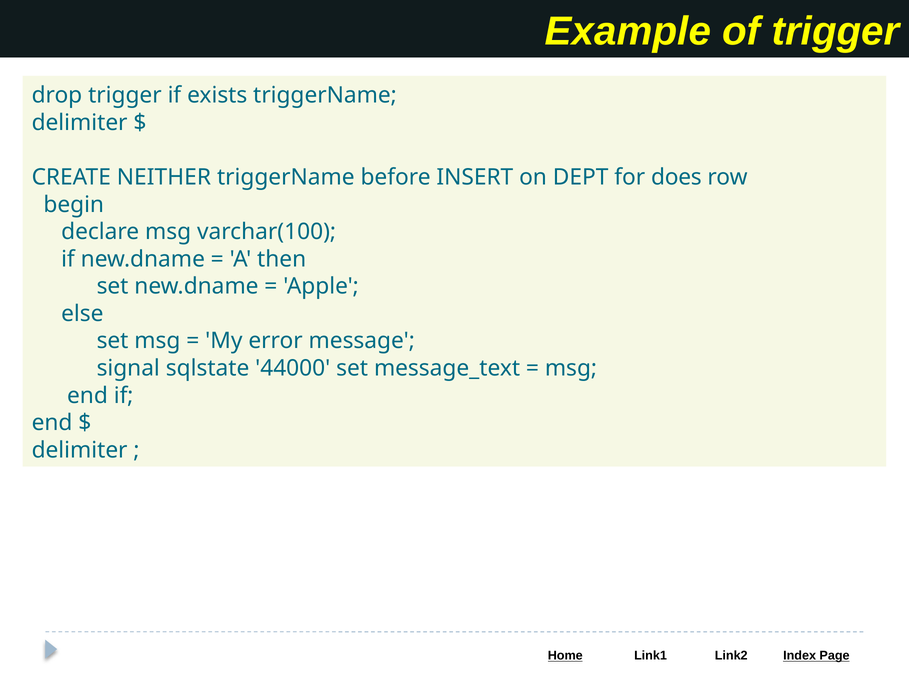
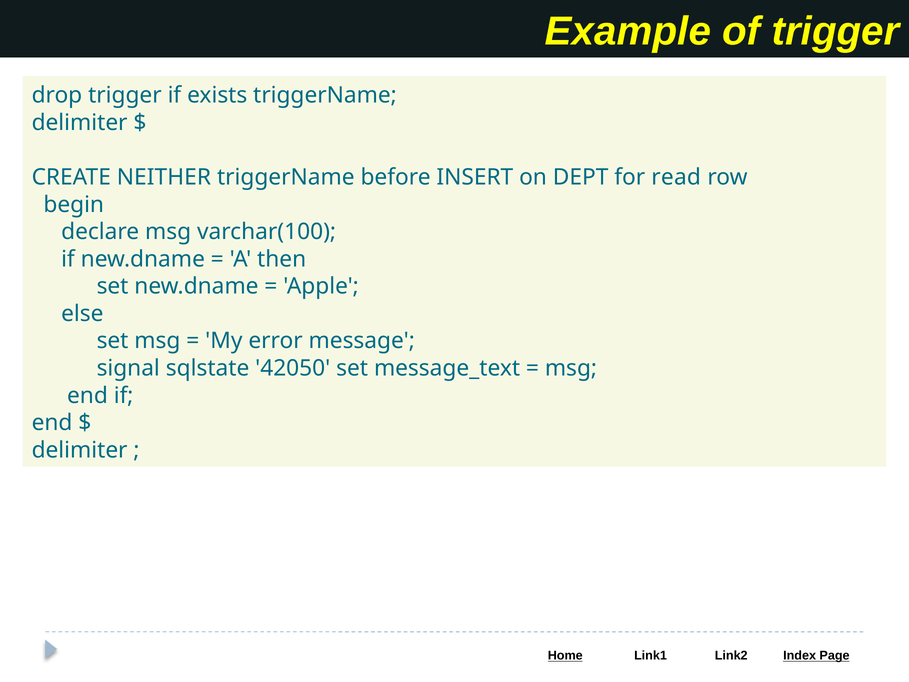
does: does -> read (676, 177)
44000: 44000 -> 42050 (293, 368)
